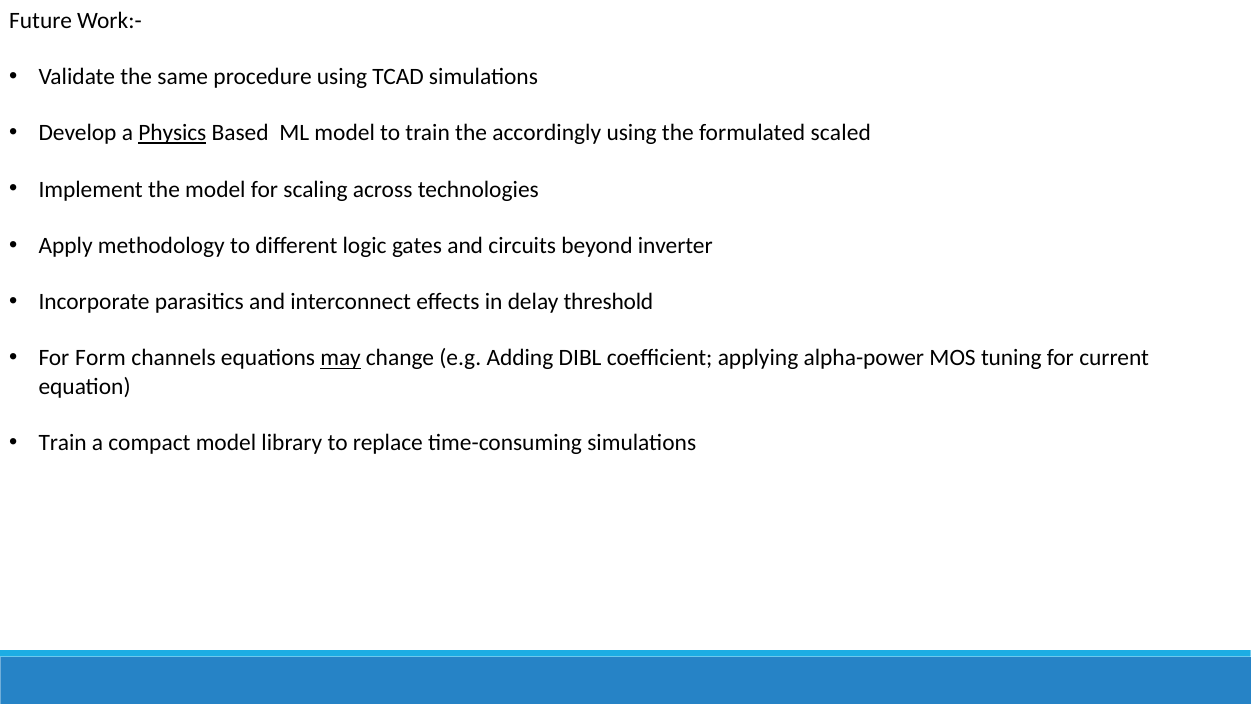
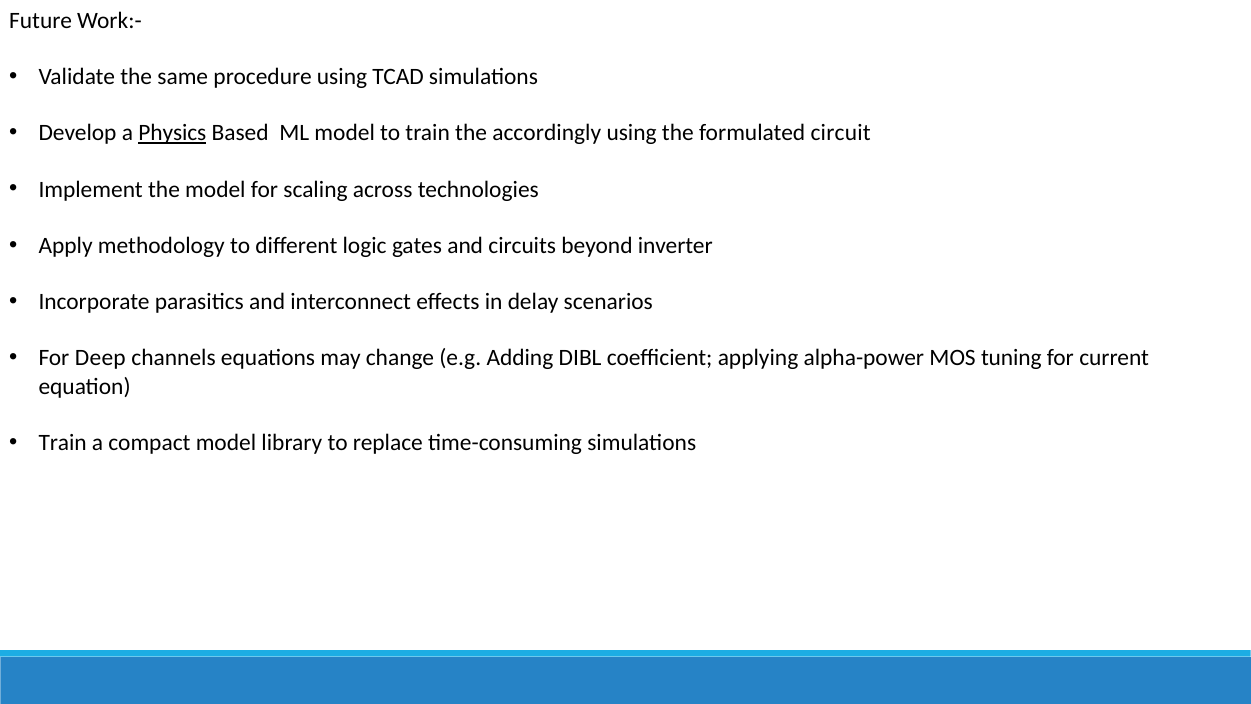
scaled: scaled -> circuit (841, 133)
threshold: threshold -> scenarios (608, 302)
Form: Form -> Deep (100, 358)
may underline: present -> none (341, 358)
